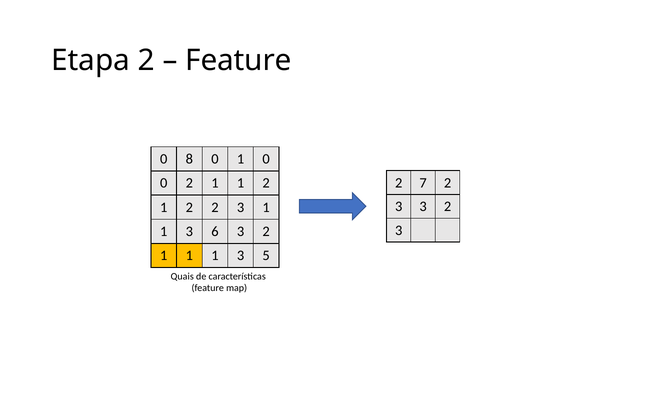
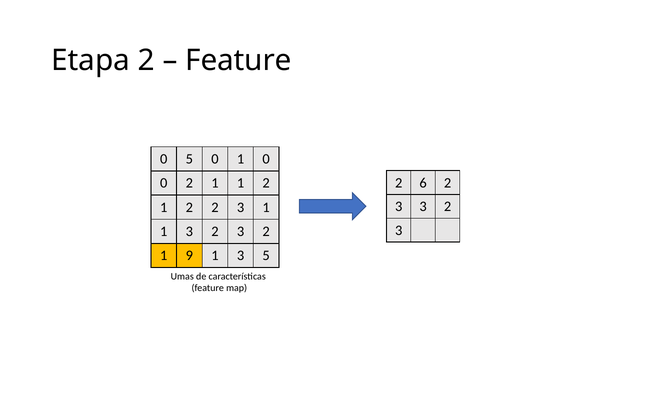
0 8: 8 -> 5 (189, 159)
7: 7 -> 6 (423, 183)
1 3 6: 6 -> 2 (215, 232)
1: 1 -> 9 (189, 256)
Quais: Quais -> Umas (182, 276)
